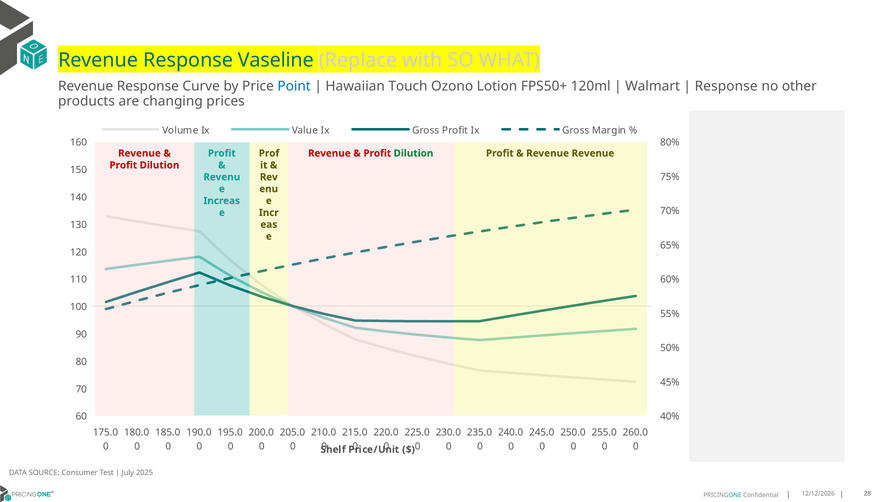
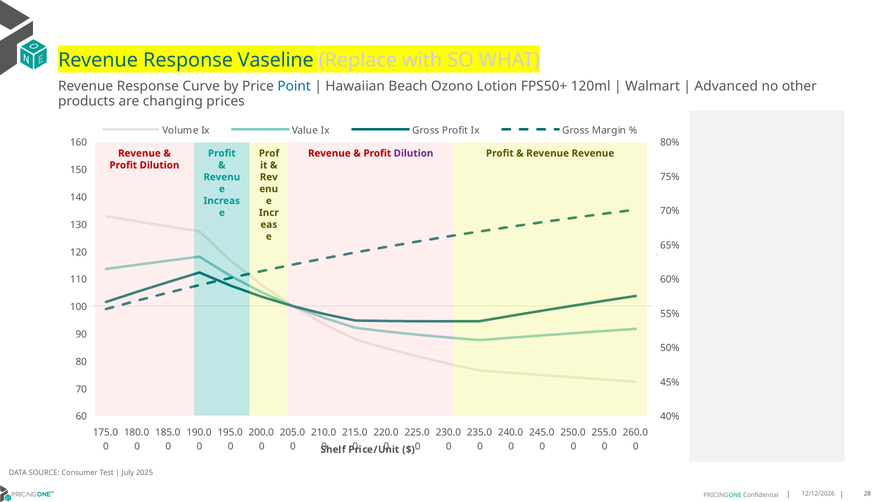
Touch: Touch -> Beach (408, 86)
Response: Response -> Advanced (726, 86)
Dilution colour: green -> purple (413, 153)
